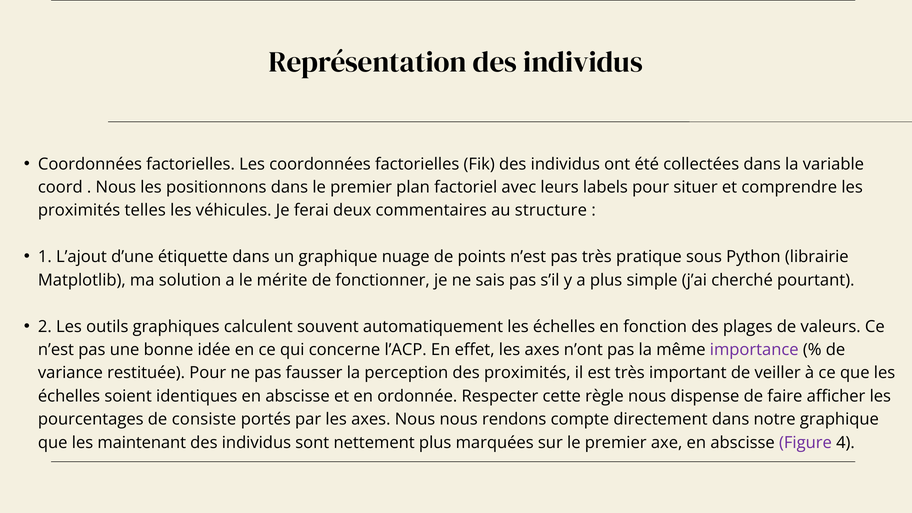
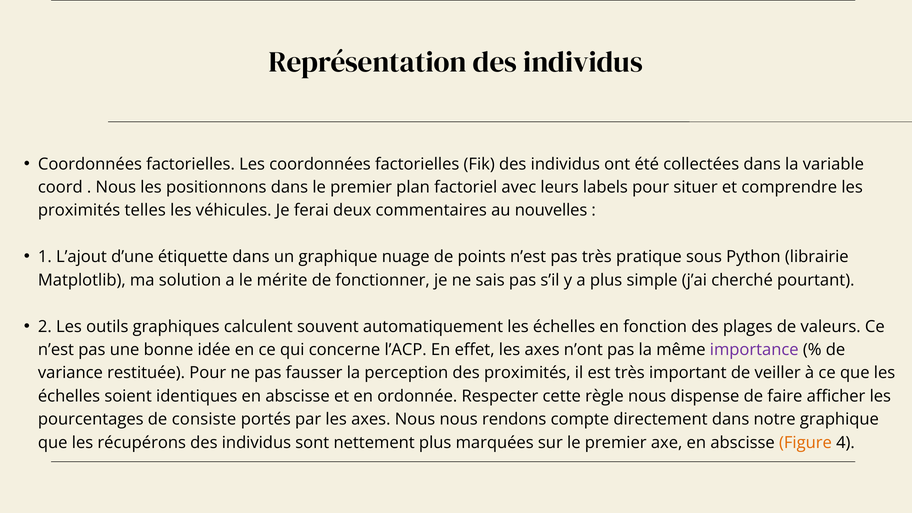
structure: structure -> nouvelles (551, 211)
maintenant: maintenant -> récupérons (142, 443)
Figure colour: purple -> orange (805, 443)
